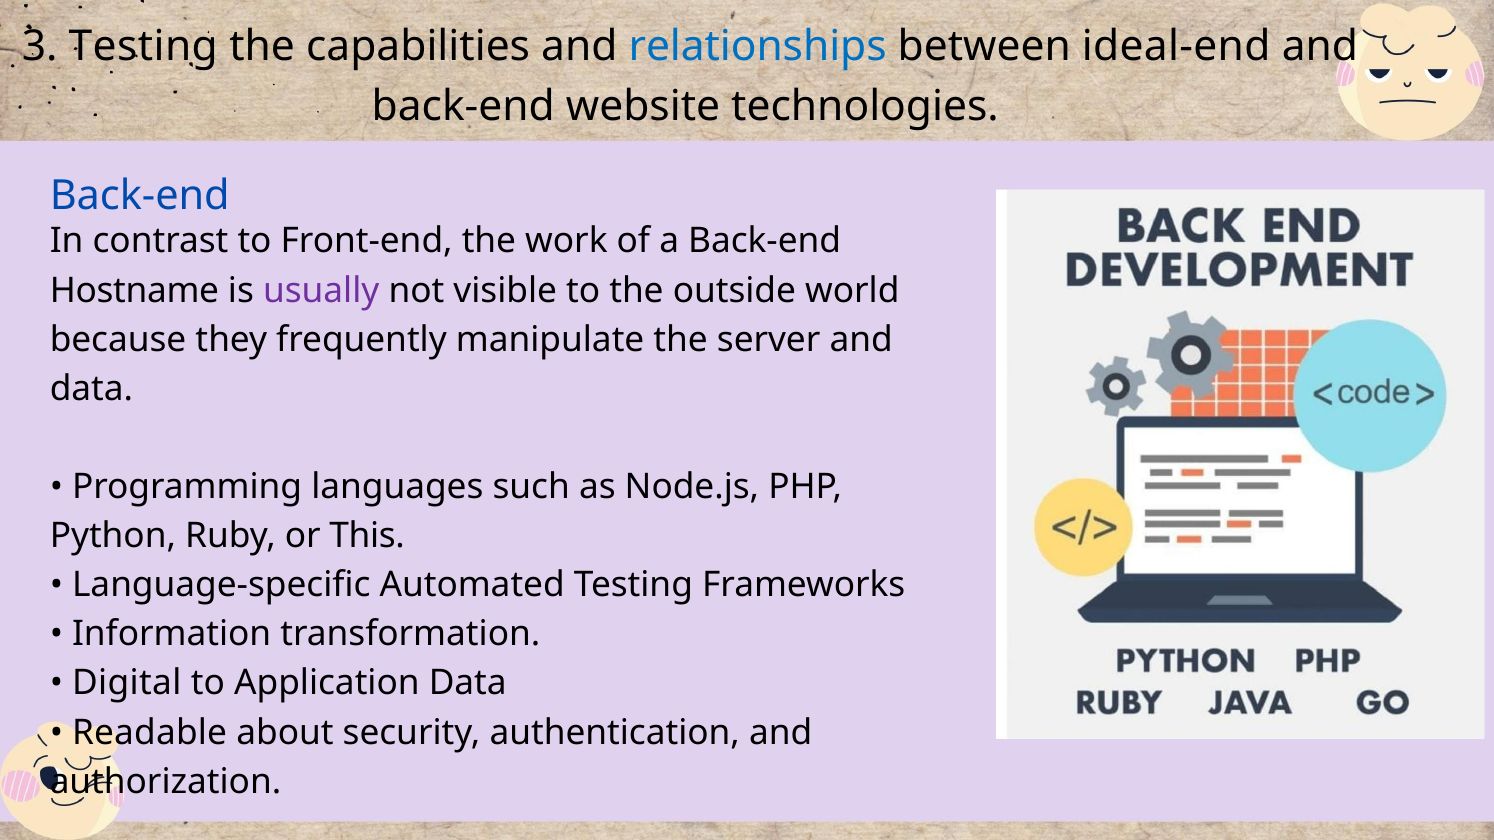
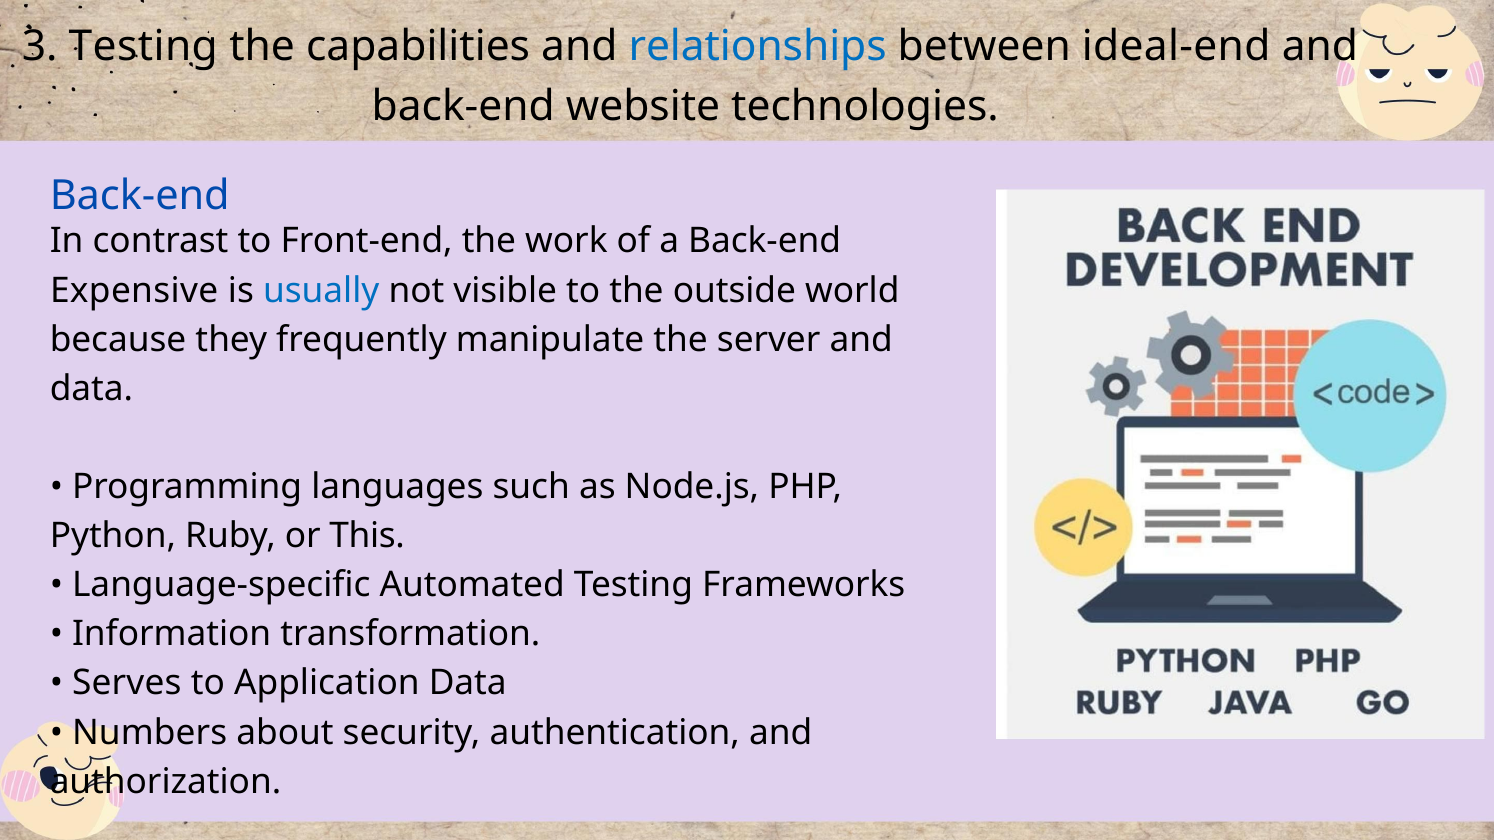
Hostname: Hostname -> Expensive (134, 290)
usually colour: purple -> blue (321, 290)
Digital: Digital -> Serves (127, 683)
Readable: Readable -> Numbers (150, 732)
